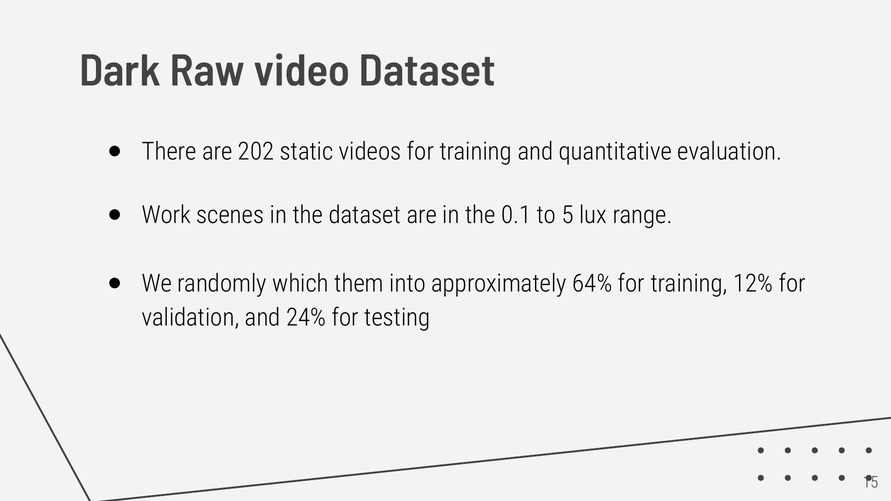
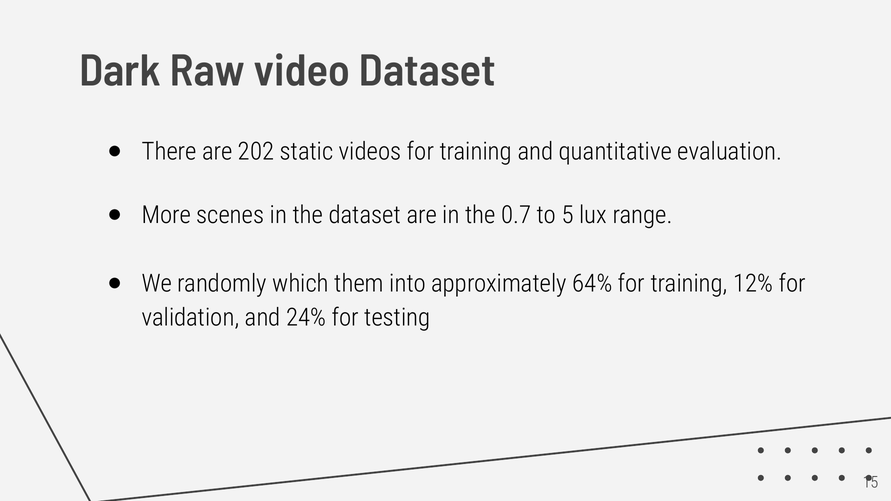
Work: Work -> More (166, 215)
0.1: 0.1 -> 0.7 (516, 215)
